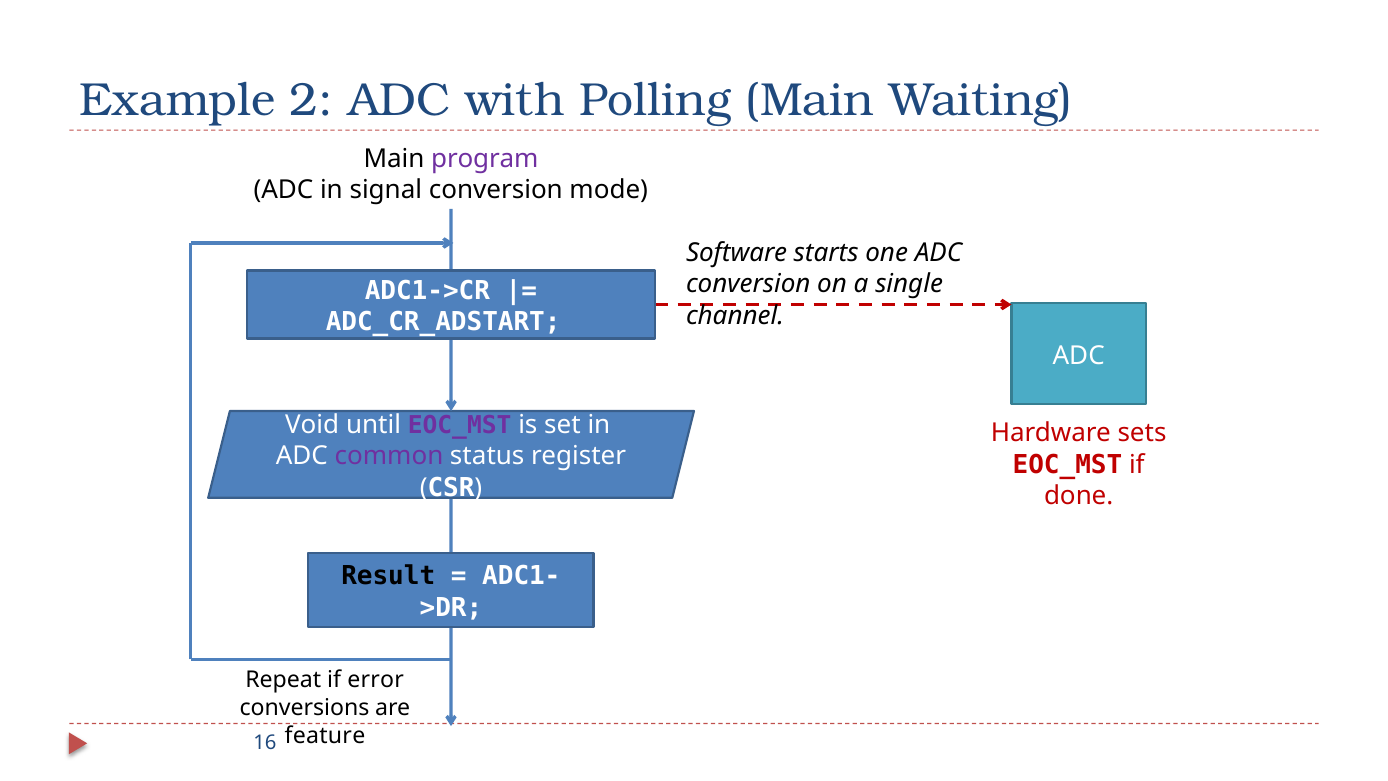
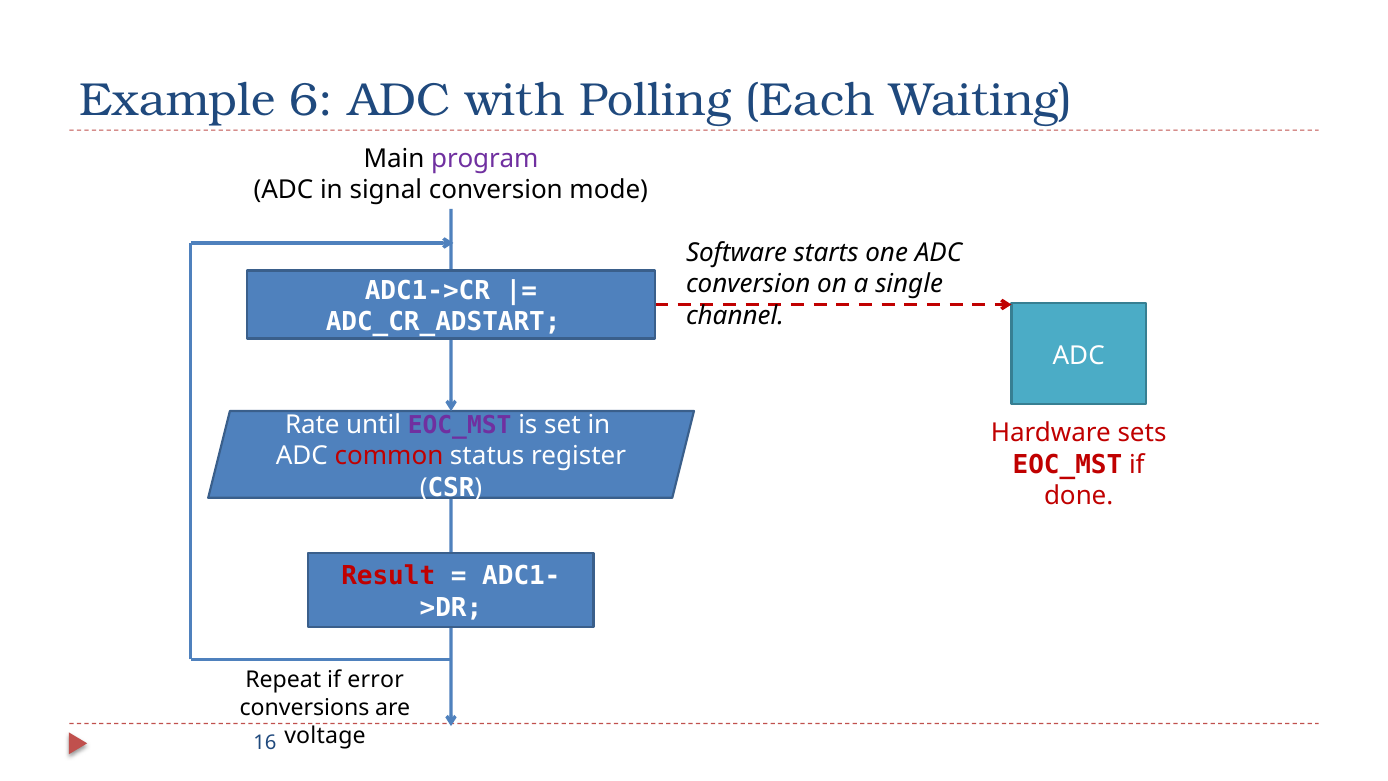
2: 2 -> 6 (312, 100)
Polling Main: Main -> Each (810, 100)
Void: Void -> Rate (312, 425)
common colour: purple -> red (389, 456)
Result colour: black -> red (388, 576)
feature: feature -> voltage (325, 735)
